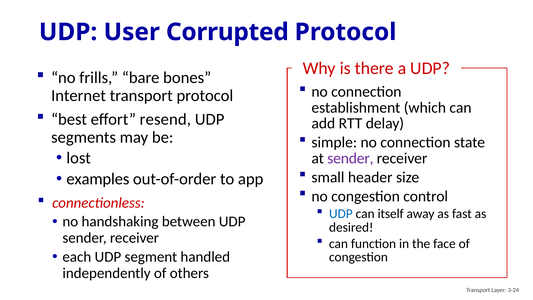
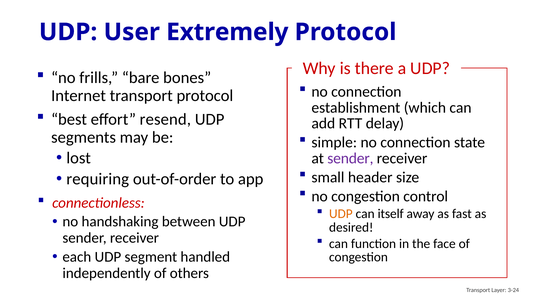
Corrupted: Corrupted -> Extremely (227, 32)
examples: examples -> requiring (98, 179)
UDP colour: blue -> orange (341, 214)
